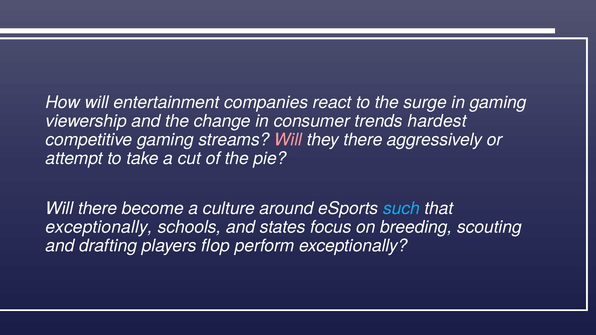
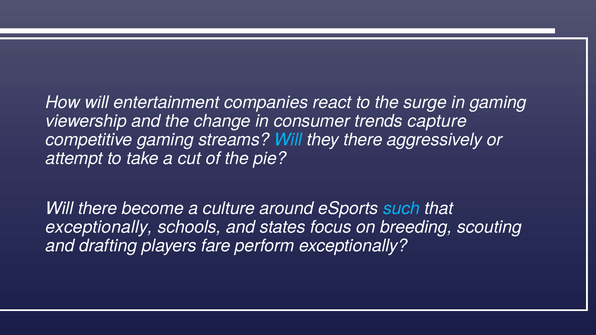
hardest: hardest -> capture (437, 121)
Will colour: pink -> light blue (288, 140)
flop: flop -> fare (216, 246)
